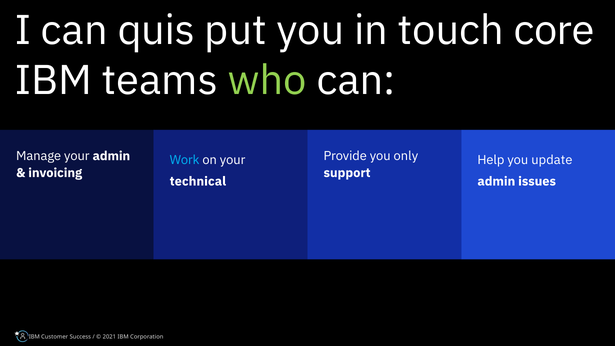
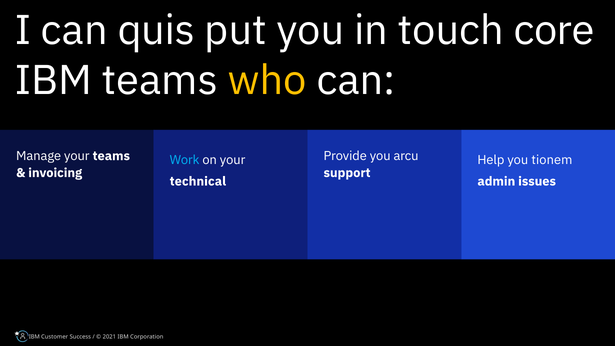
who colour: light green -> yellow (267, 80)
your admin: admin -> teams (111, 156)
only: only -> arcu (406, 156)
update: update -> tionem (552, 160)
